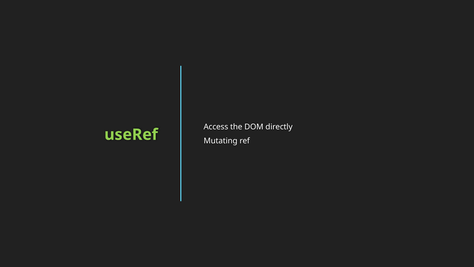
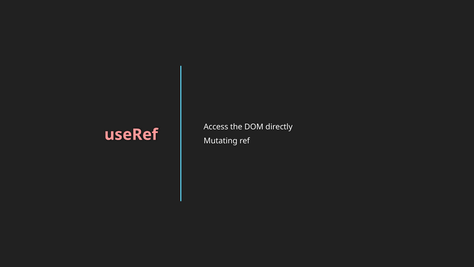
useRef colour: light green -> pink (131, 134)
